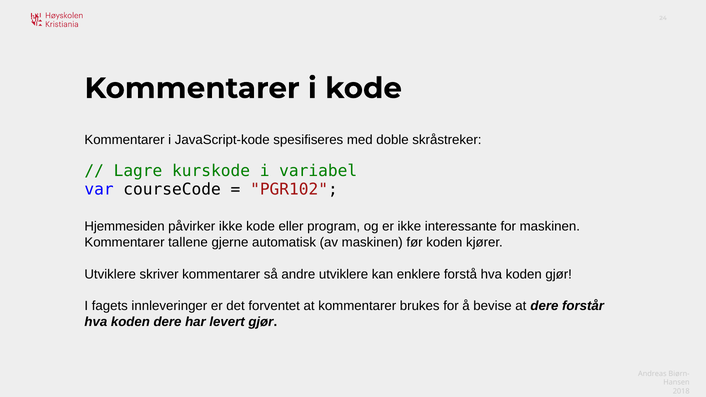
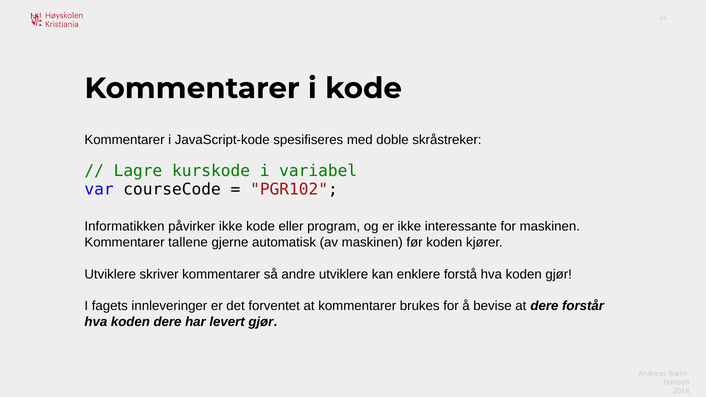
Hjemmesiden: Hjemmesiden -> Informatikken (124, 227)
